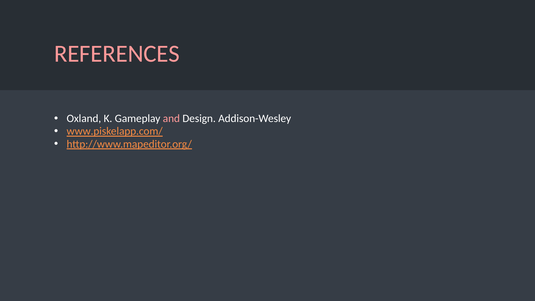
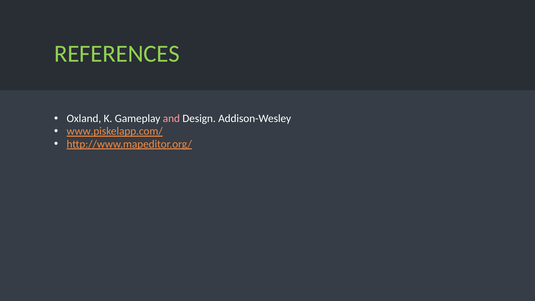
REFERENCES colour: pink -> light green (117, 54)
